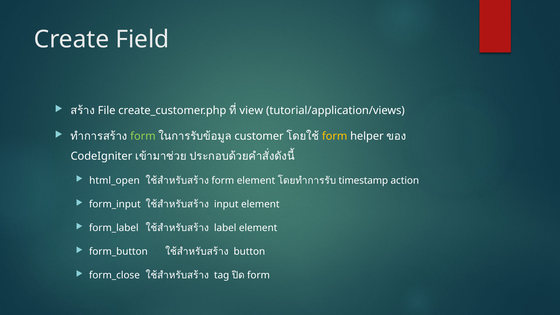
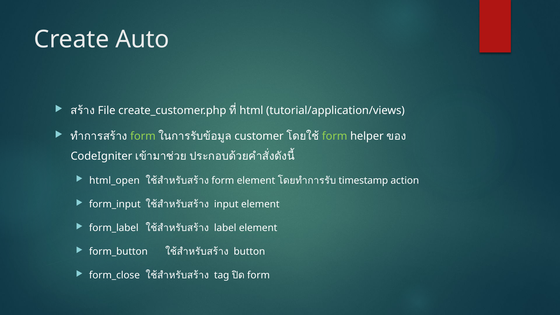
Field: Field -> Auto (142, 39)
view: view -> html (251, 110)
form colour: yellow -> light green (335, 136)
